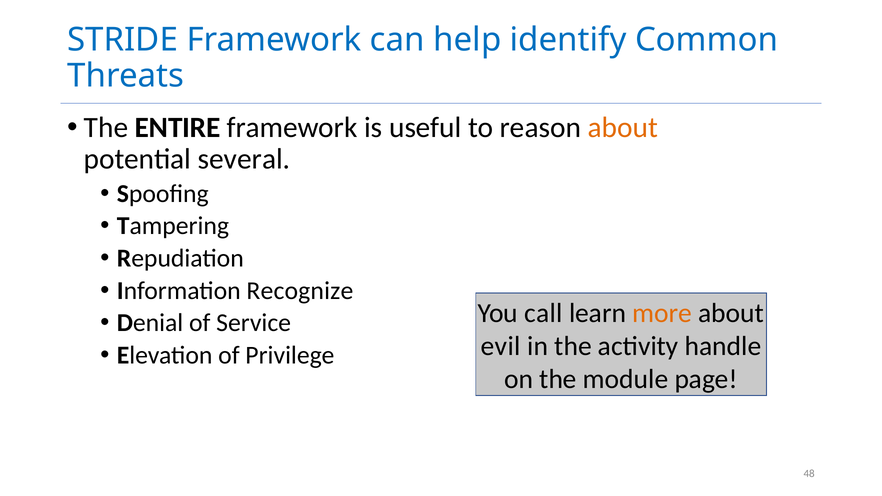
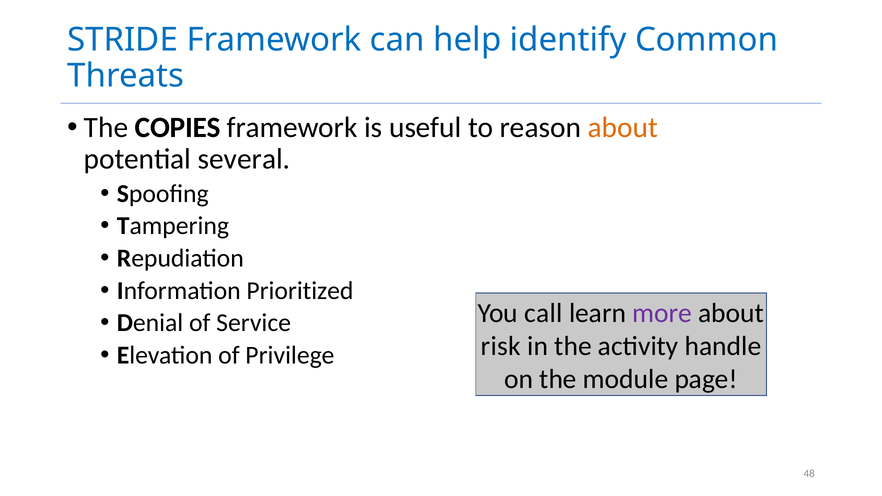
ENTIRE: ENTIRE -> COPIES (178, 128)
Recognize: Recognize -> Prioritized (300, 291)
more colour: orange -> purple (662, 313)
evil: evil -> risk (501, 346)
